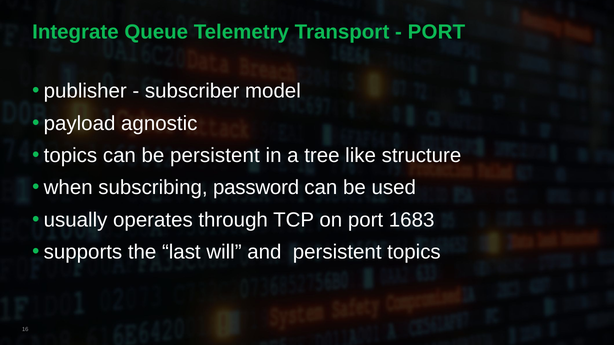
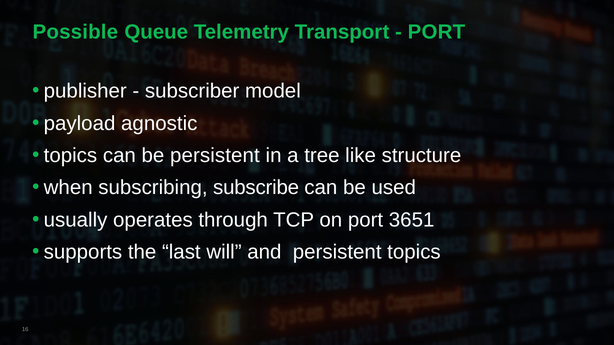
Integrate: Integrate -> Possible (75, 32)
password: password -> subscribe (256, 188)
1683: 1683 -> 3651 (412, 220)
